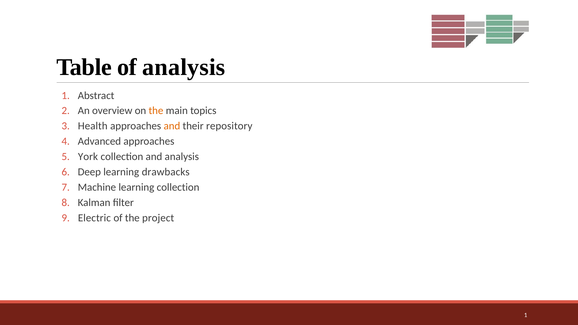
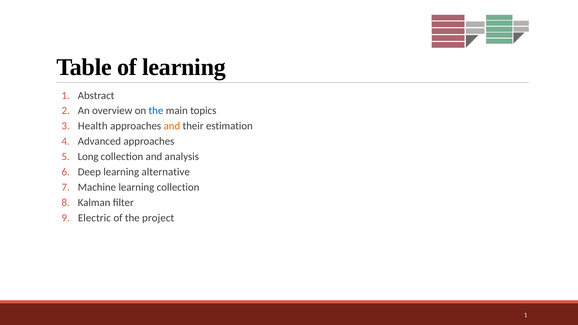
of analysis: analysis -> learning (184, 67)
the colour: orange -> blue (156, 111)
repository: repository -> estimation (229, 126)
York: York -> Long (88, 157)
drawbacks: drawbacks -> alternative (166, 172)
